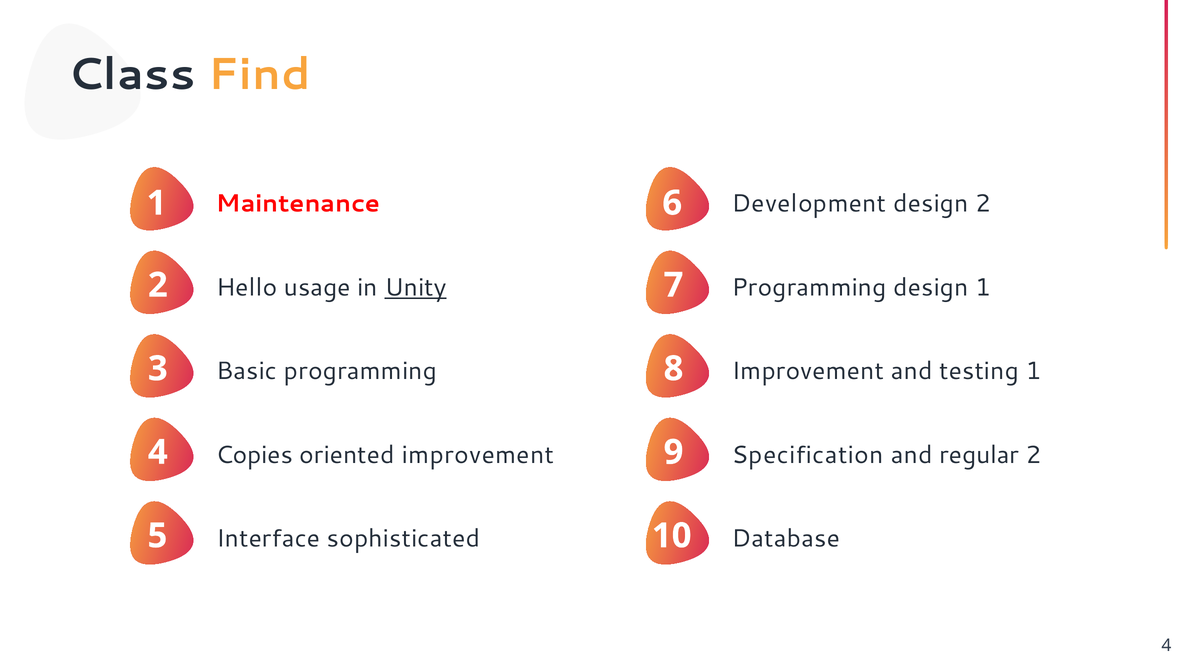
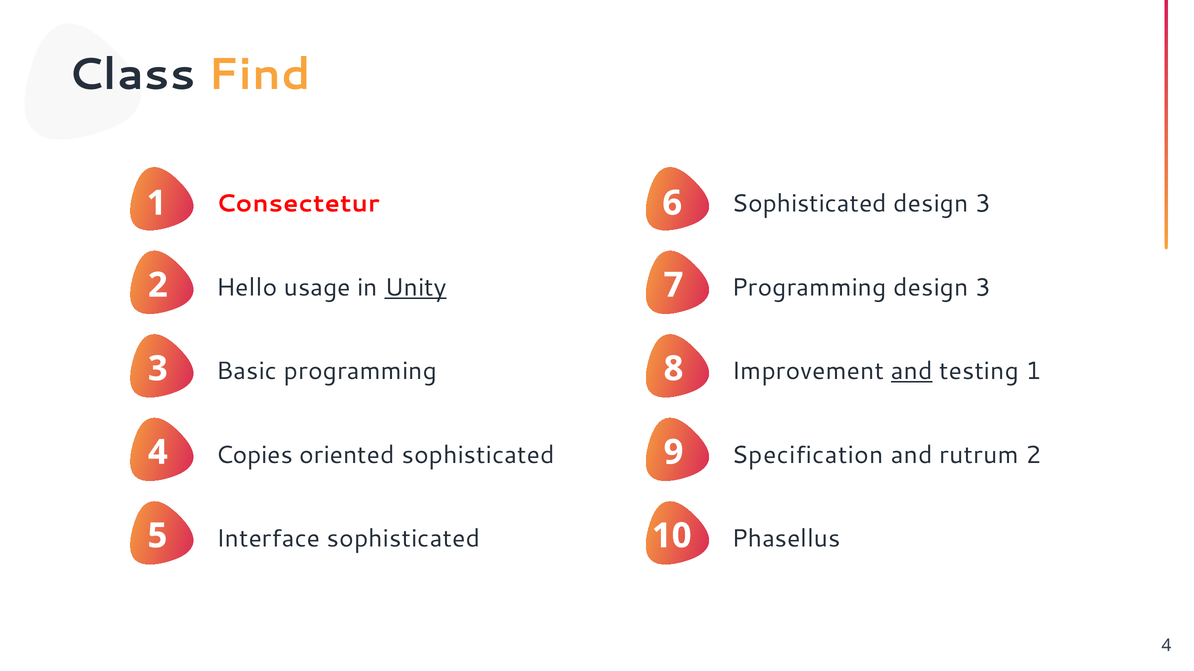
6 Development: Development -> Sophisticated (809, 204)
2: 2 -> 3 (983, 204)
Maintenance: Maintenance -> Consectetur (298, 204)
Programming design 1: 1 -> 3 (983, 288)
and underline: none -> present (912, 372)
oriented improvement: improvement -> sophisticated (478, 455)
regular: regular -> rutrum (979, 455)
Database: Database -> Phasellus (786, 539)
